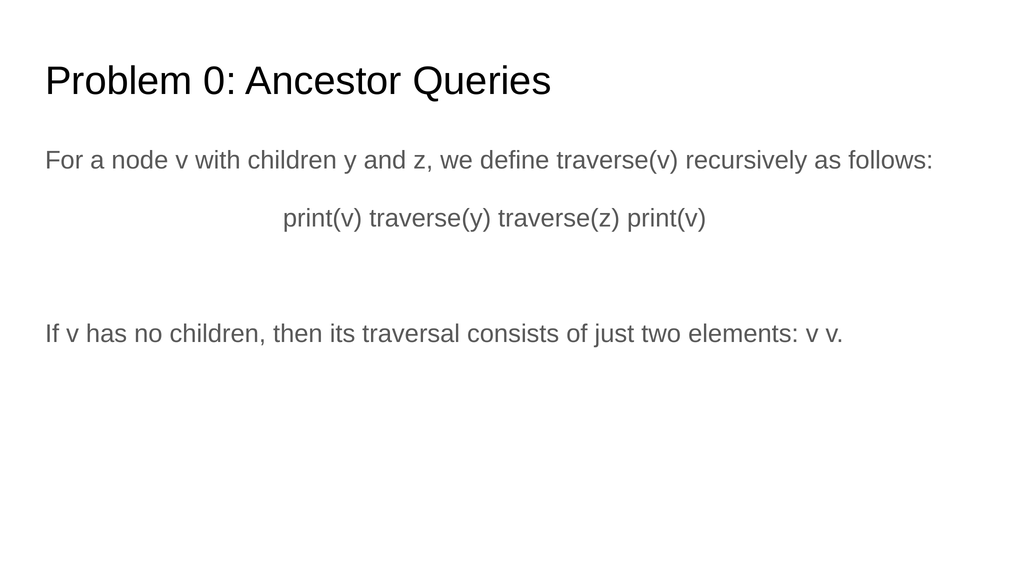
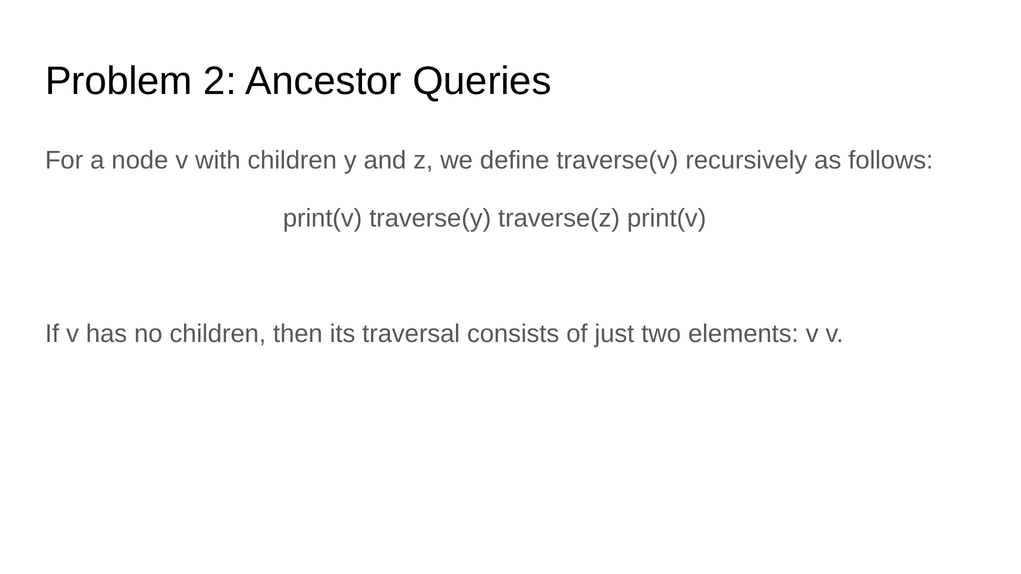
0: 0 -> 2 (220, 81)
